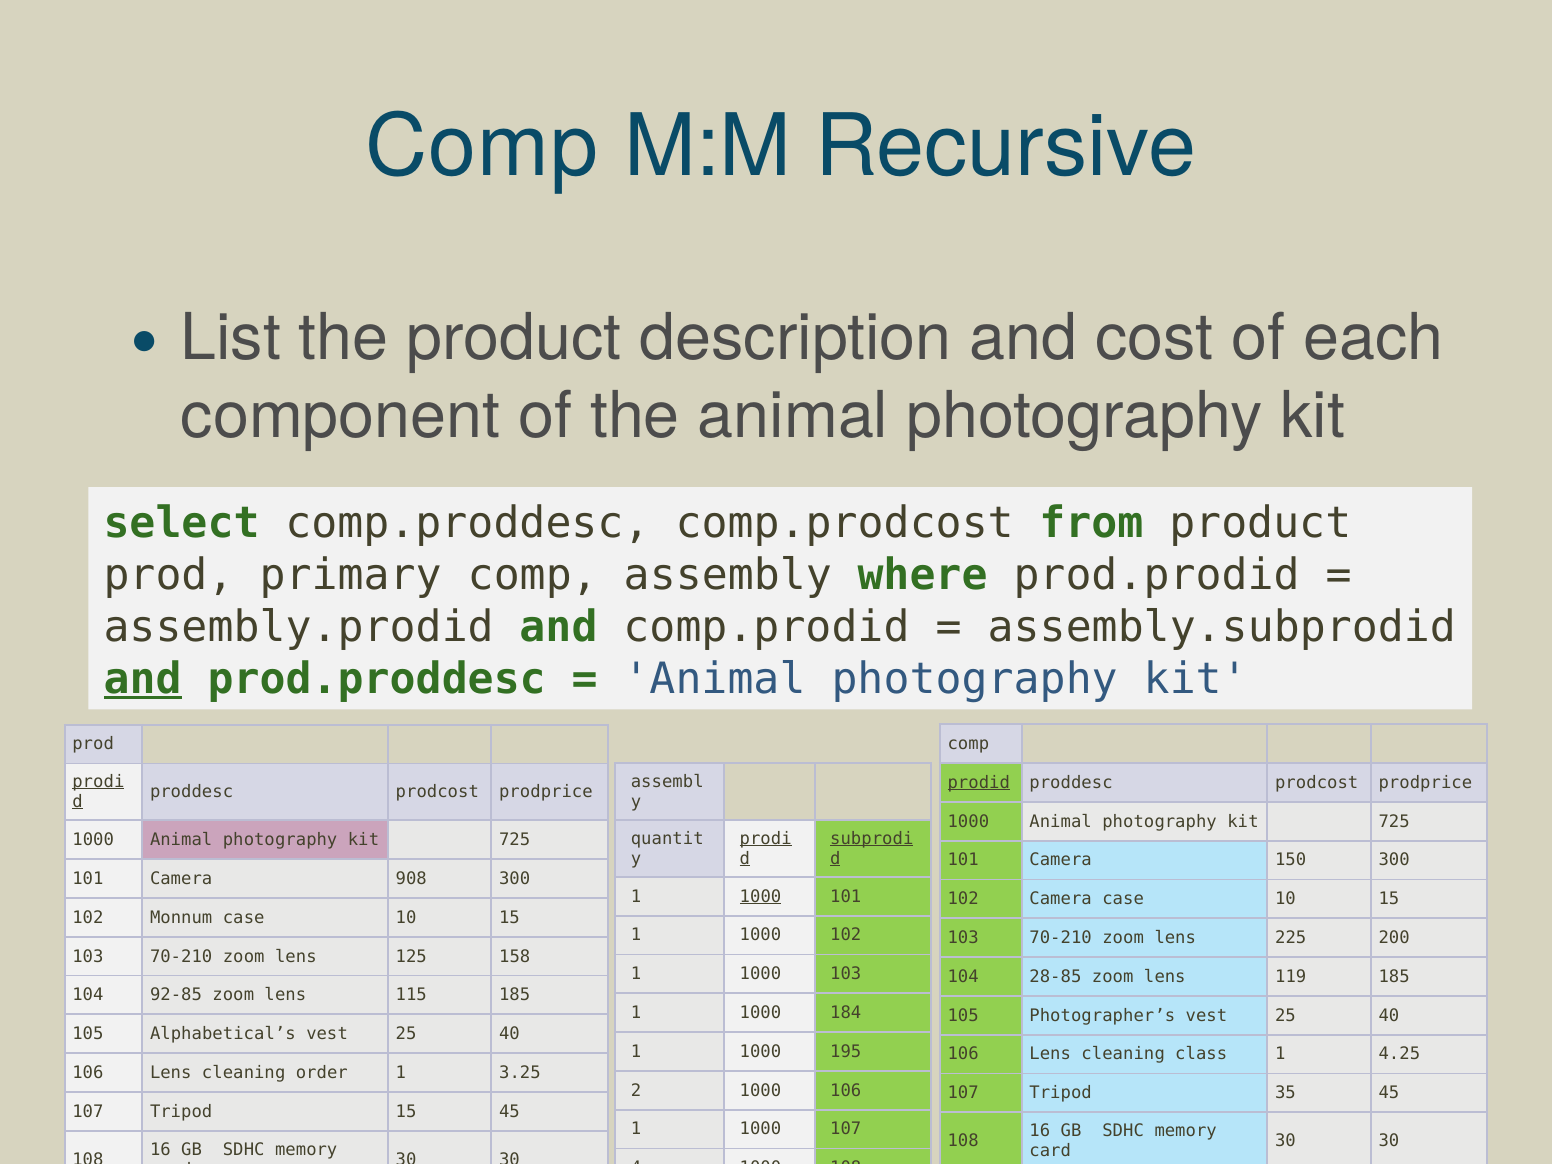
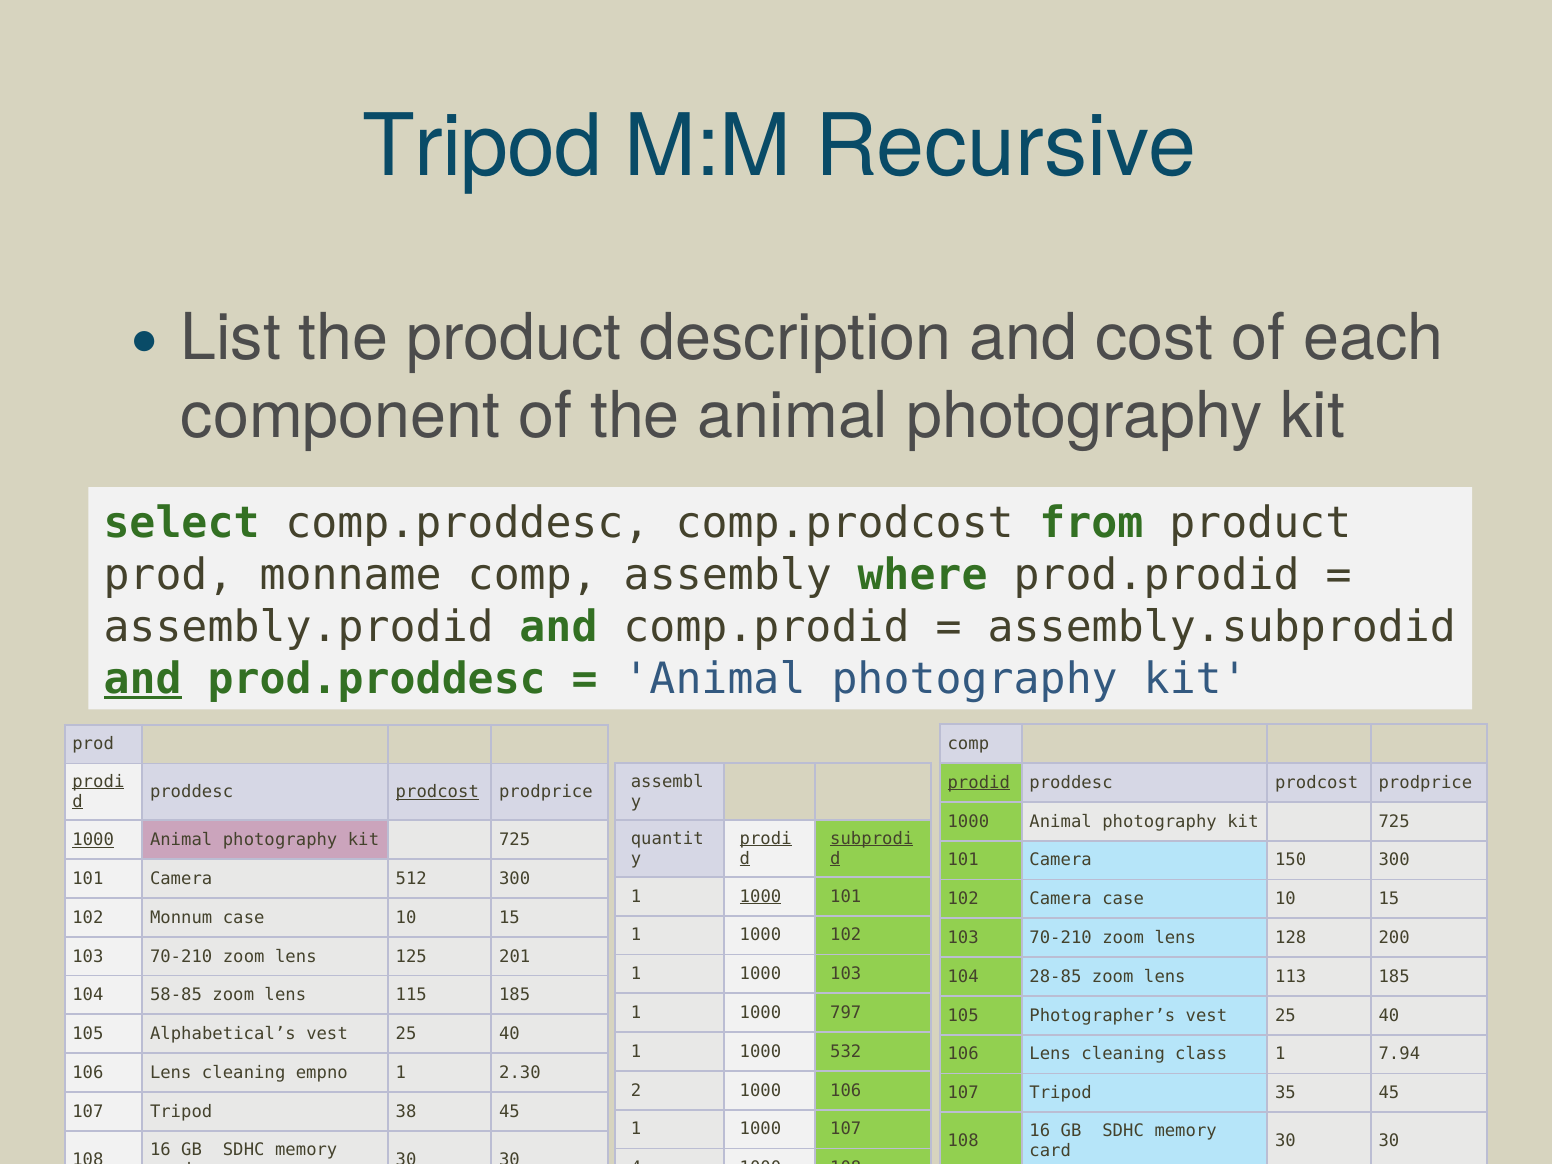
Comp: Comp -> Tripod (483, 147)
primary: primary -> monname (351, 575)
prodcost underline: none -> present (437, 792)
1000 underline: none -> present (93, 840)
908: 908 -> 512 (411, 879)
225: 225 -> 128 (1291, 938)
158: 158 -> 201 (515, 956)
119: 119 -> 113 (1291, 977)
92-85: 92-85 -> 58-85 (176, 995)
184: 184 -> 797 (846, 1013)
195: 195 -> 532 (846, 1052)
4.25: 4.25 -> 7.94 (1399, 1054)
order: order -> empno (322, 1073)
3.25: 3.25 -> 2.30 (520, 1073)
Tripod 15: 15 -> 38 (406, 1112)
